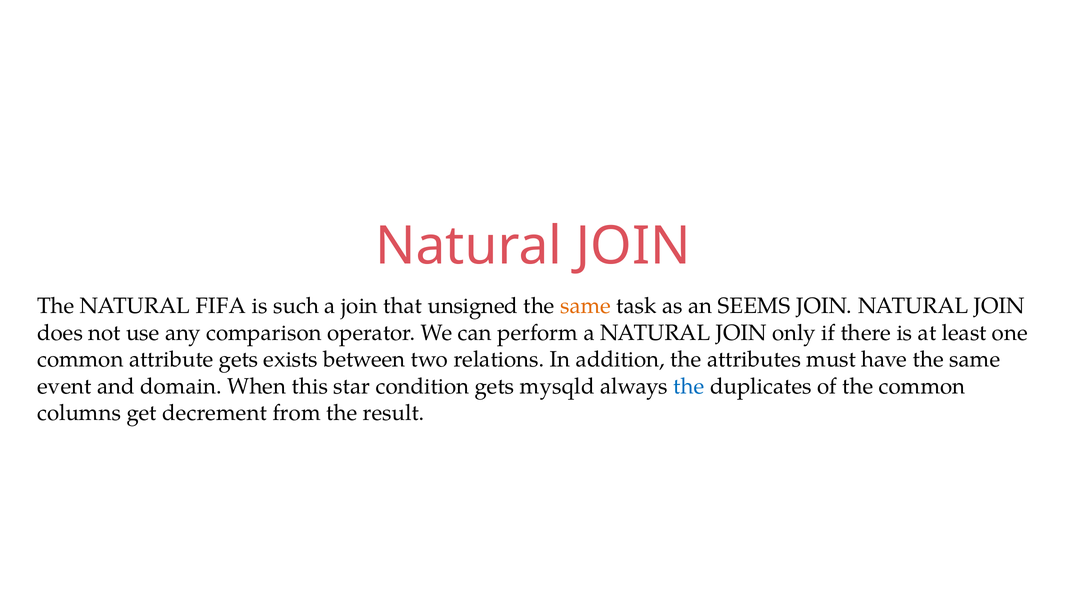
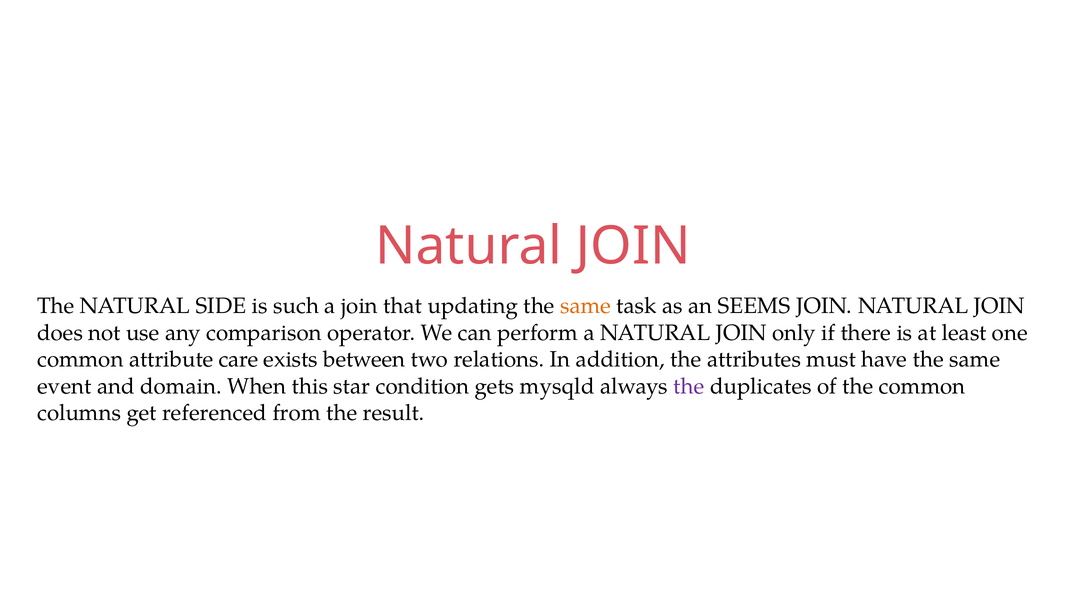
FIFA: FIFA -> SIDE (221, 306)
unsigned: unsigned -> updating (473, 306)
attribute gets: gets -> care (239, 359)
the colour: blue -> purple (689, 386)
decrement: decrement -> referenced (215, 413)
